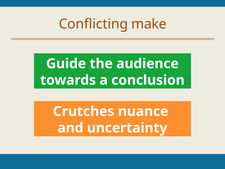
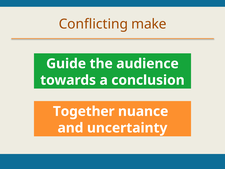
Crutches: Crutches -> Together (84, 111)
